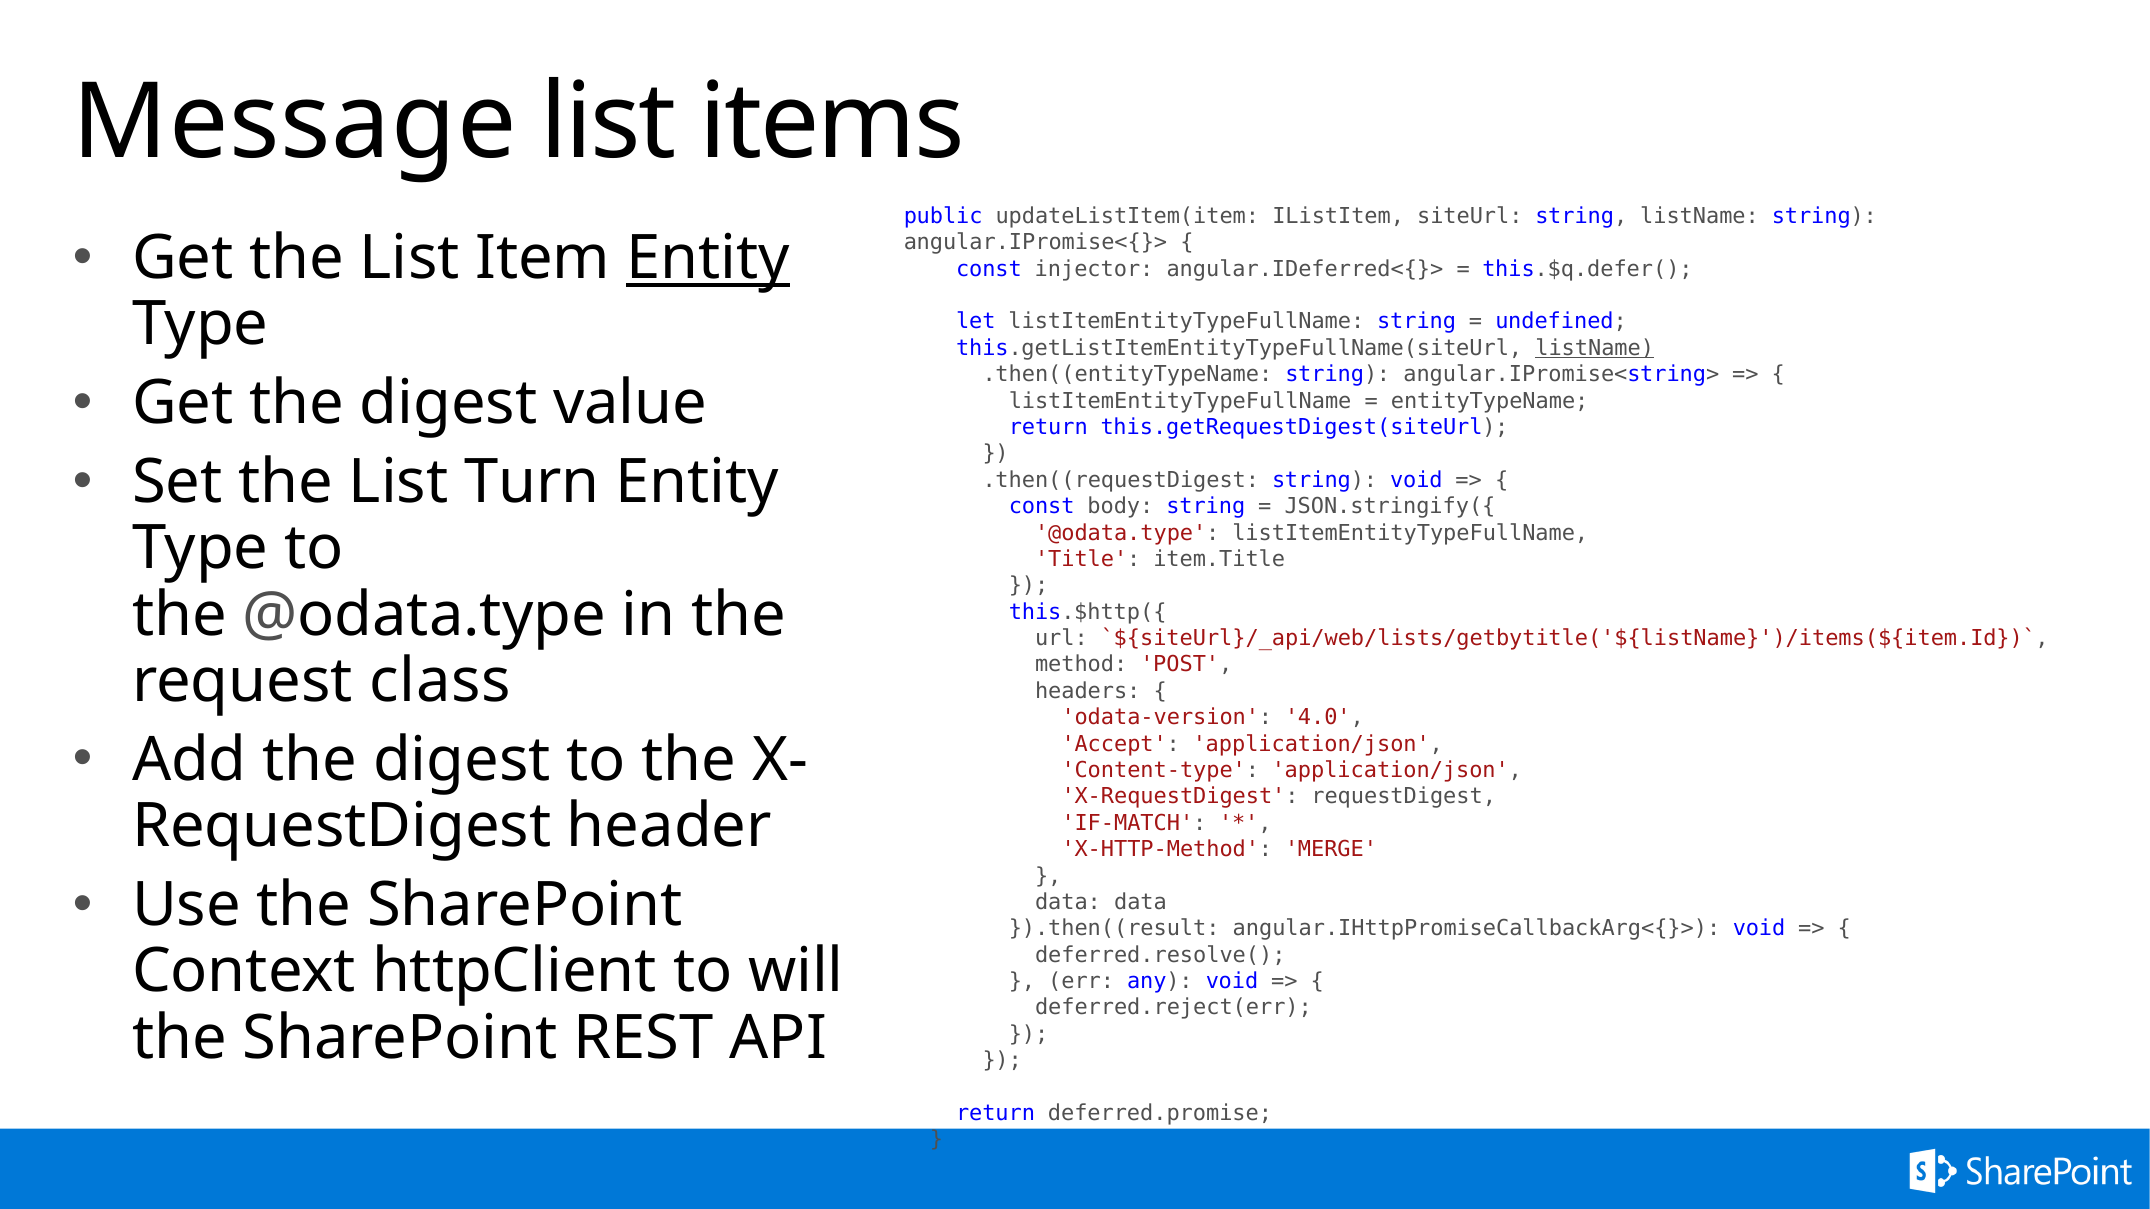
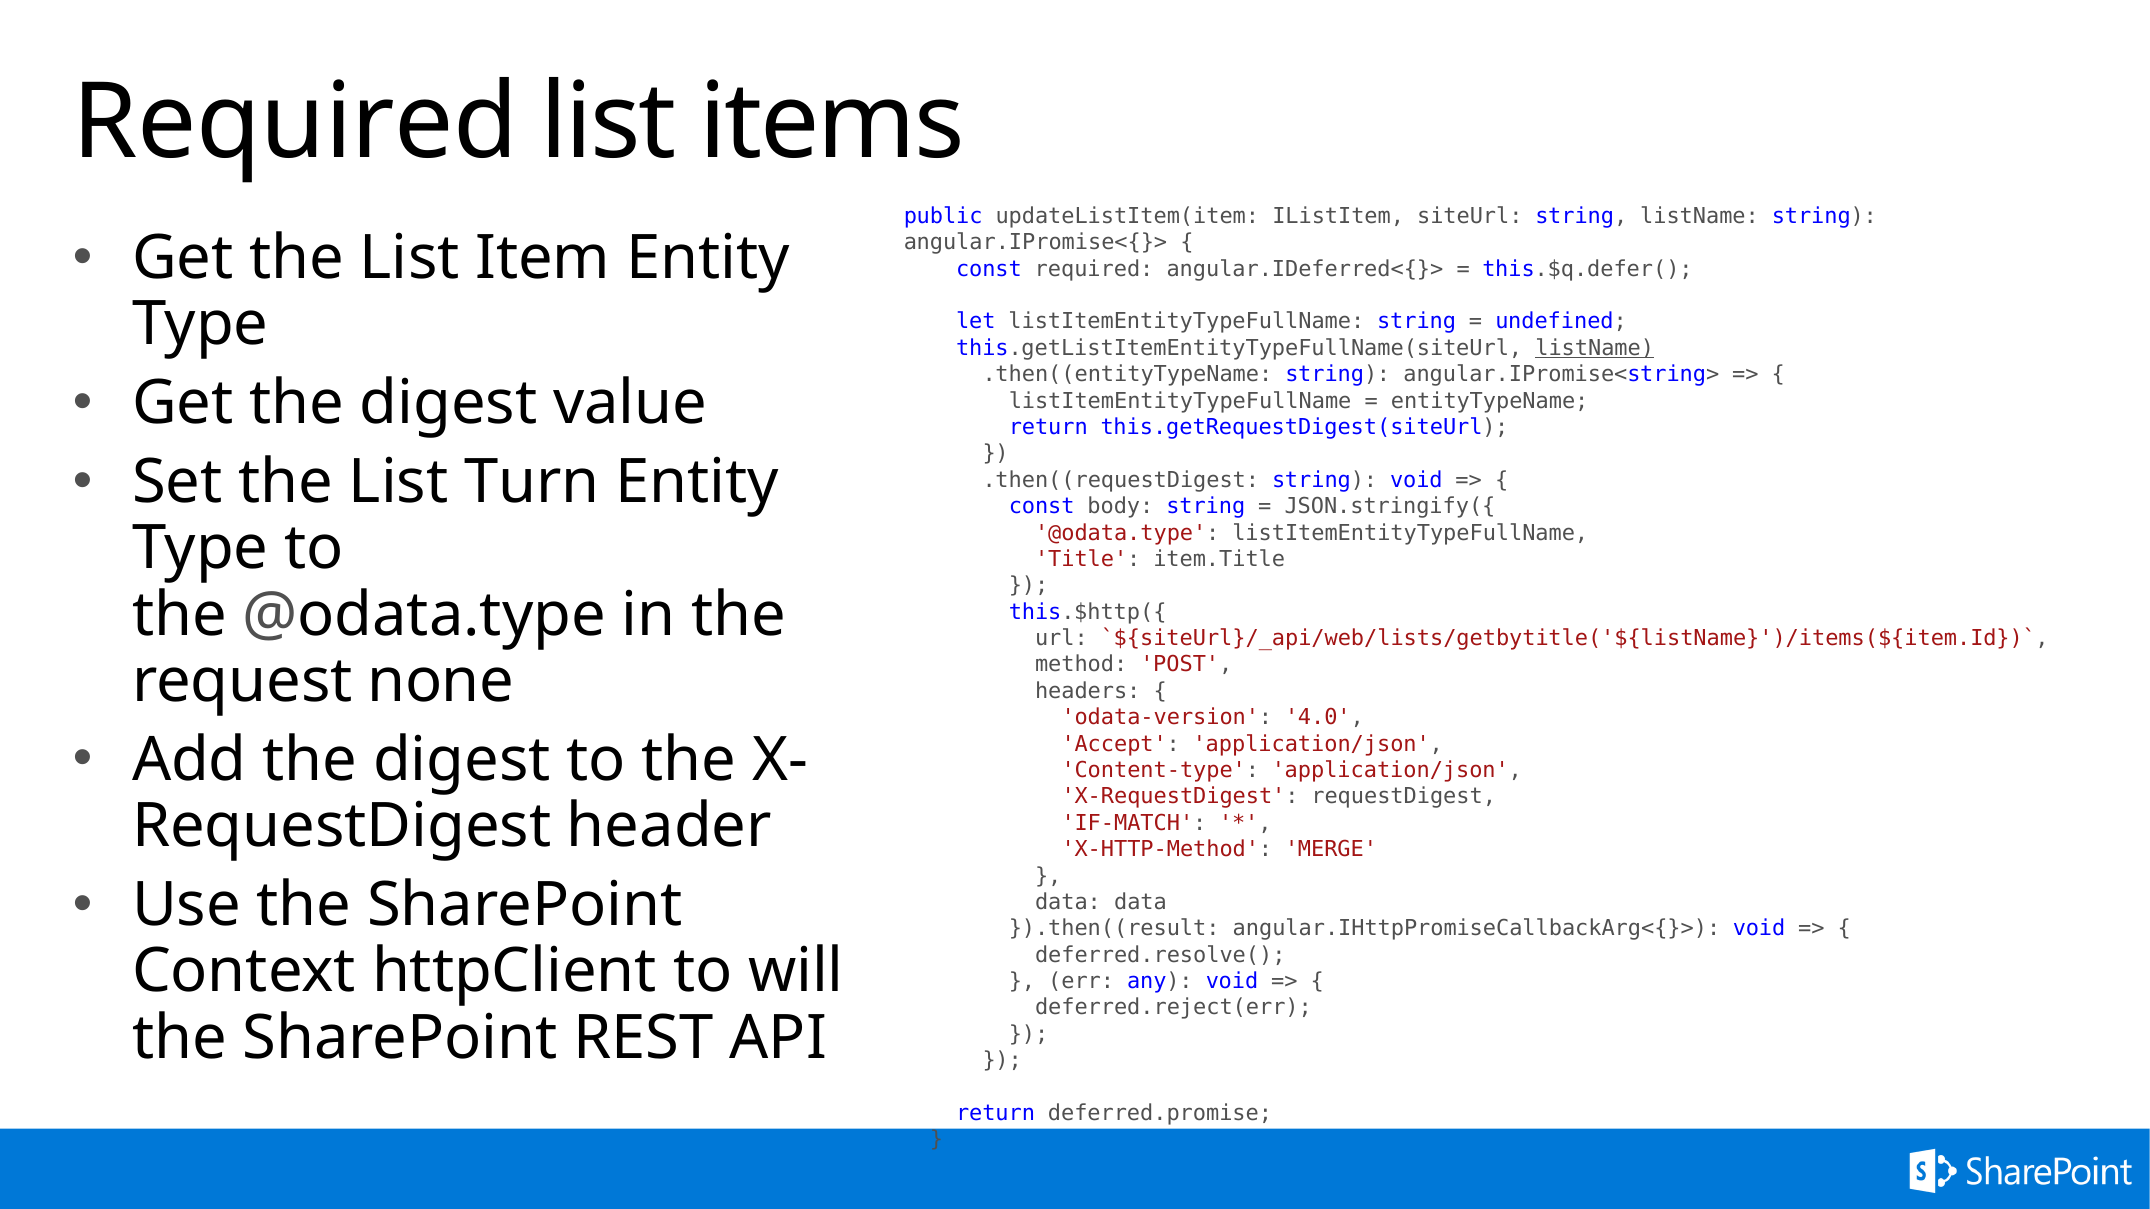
Message: Message -> Required (296, 123)
Entity underline: present -> none (708, 258)
const injector: injector -> required (1094, 269)
class: class -> none (441, 681)
